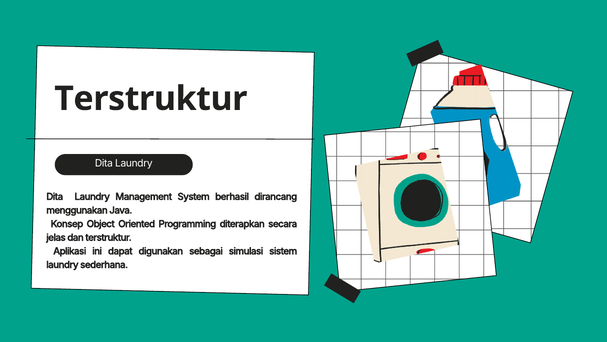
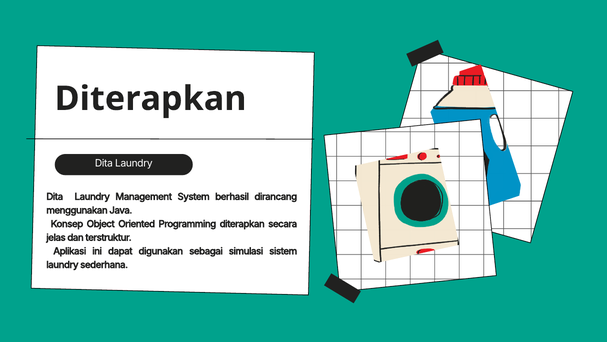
Terstruktur: Terstruktur -> Diterapkan (151, 99)
